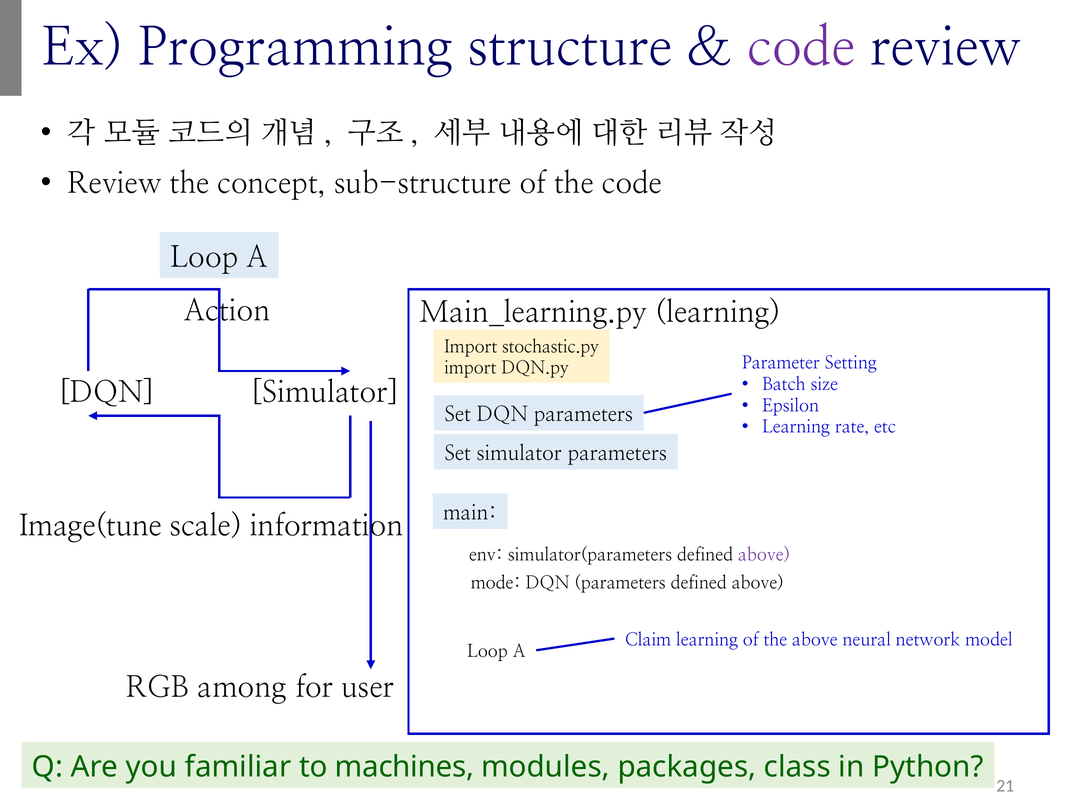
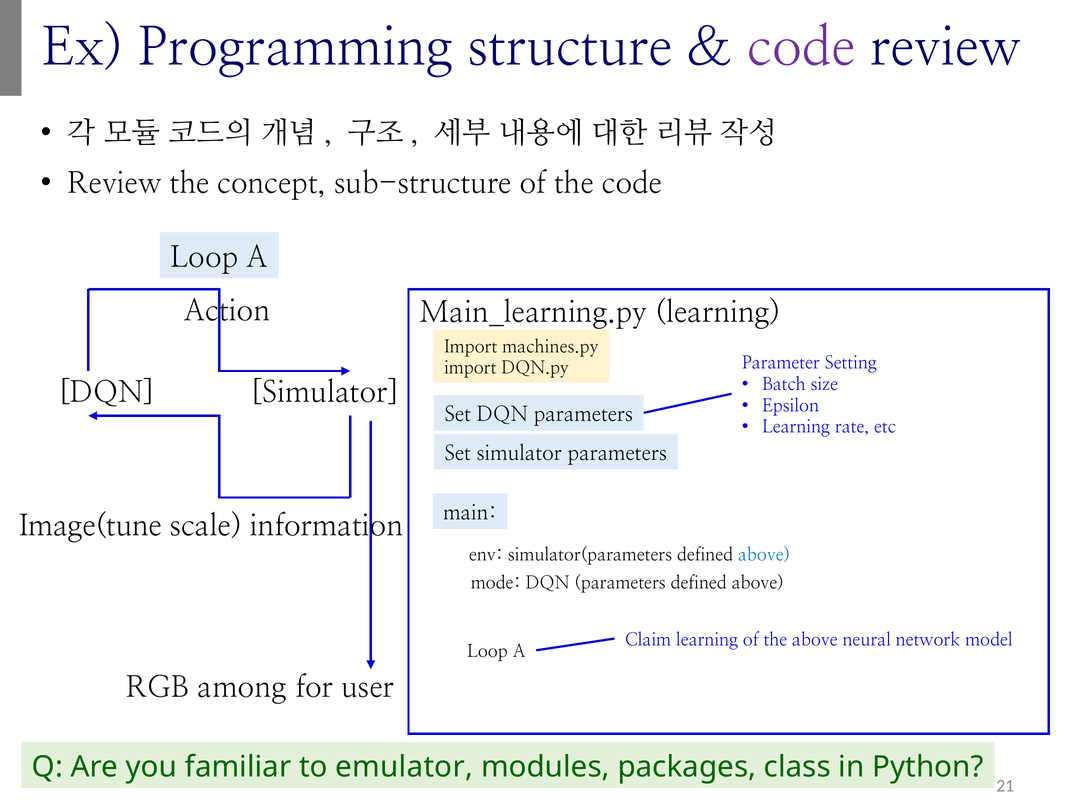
stochastic.py: stochastic.py -> machines.py (550, 347)
above colour: purple -> blue (764, 555)
machines: machines -> emulator (404, 767)
